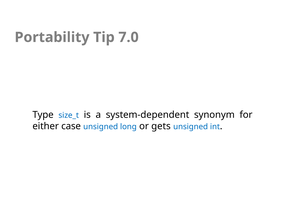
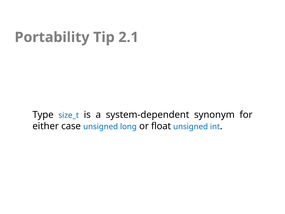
7.0: 7.0 -> 2.1 (129, 37)
gets: gets -> float (161, 126)
